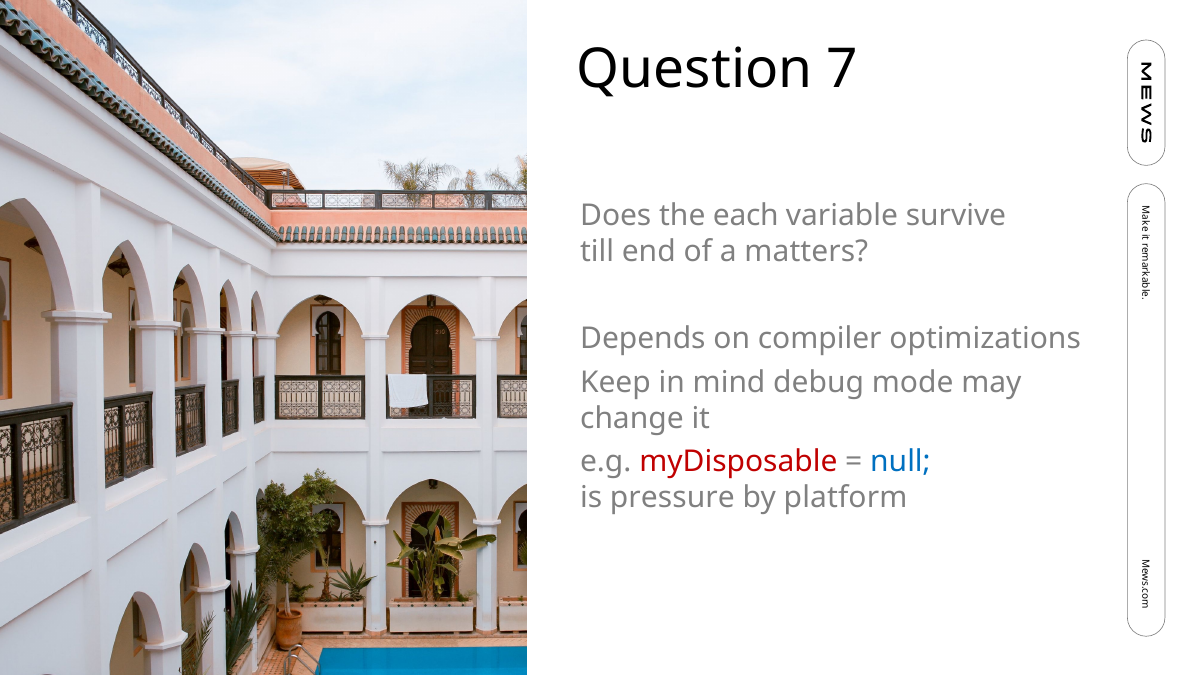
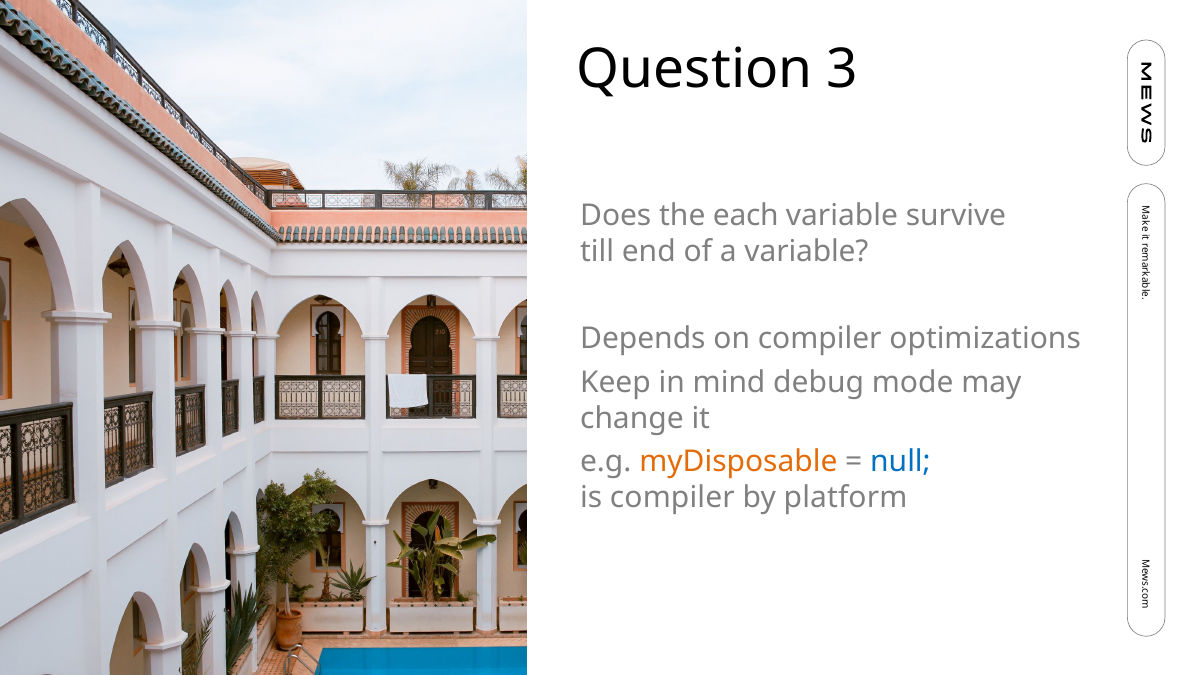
7: 7 -> 3 (842, 70)
a matters: matters -> variable (806, 252)
myDisposable colour: red -> orange (738, 462)
is pressure: pressure -> compiler (672, 498)
